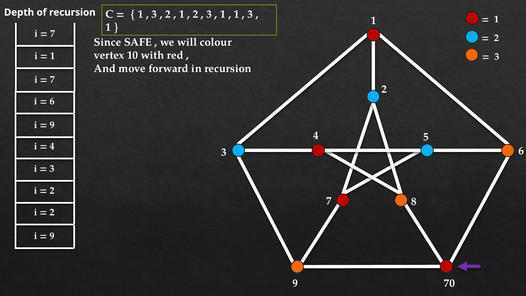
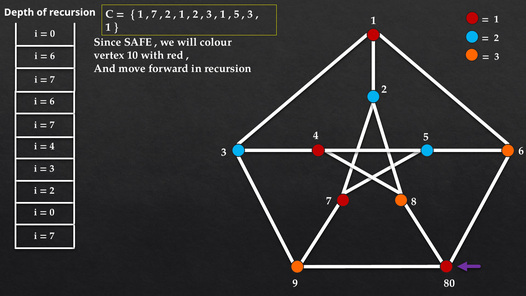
3: 3 -> 7 (154, 14)
1: 1 -> 5 (237, 14)
7: 7 -> 0 (52, 34)
1: 1 -> 6 (52, 56)
9: 9 -> 7 (52, 125)
2: 2 -> 0 (52, 212)
9: 9 -> 7 (52, 236)
70: 70 -> 80 (449, 283)
